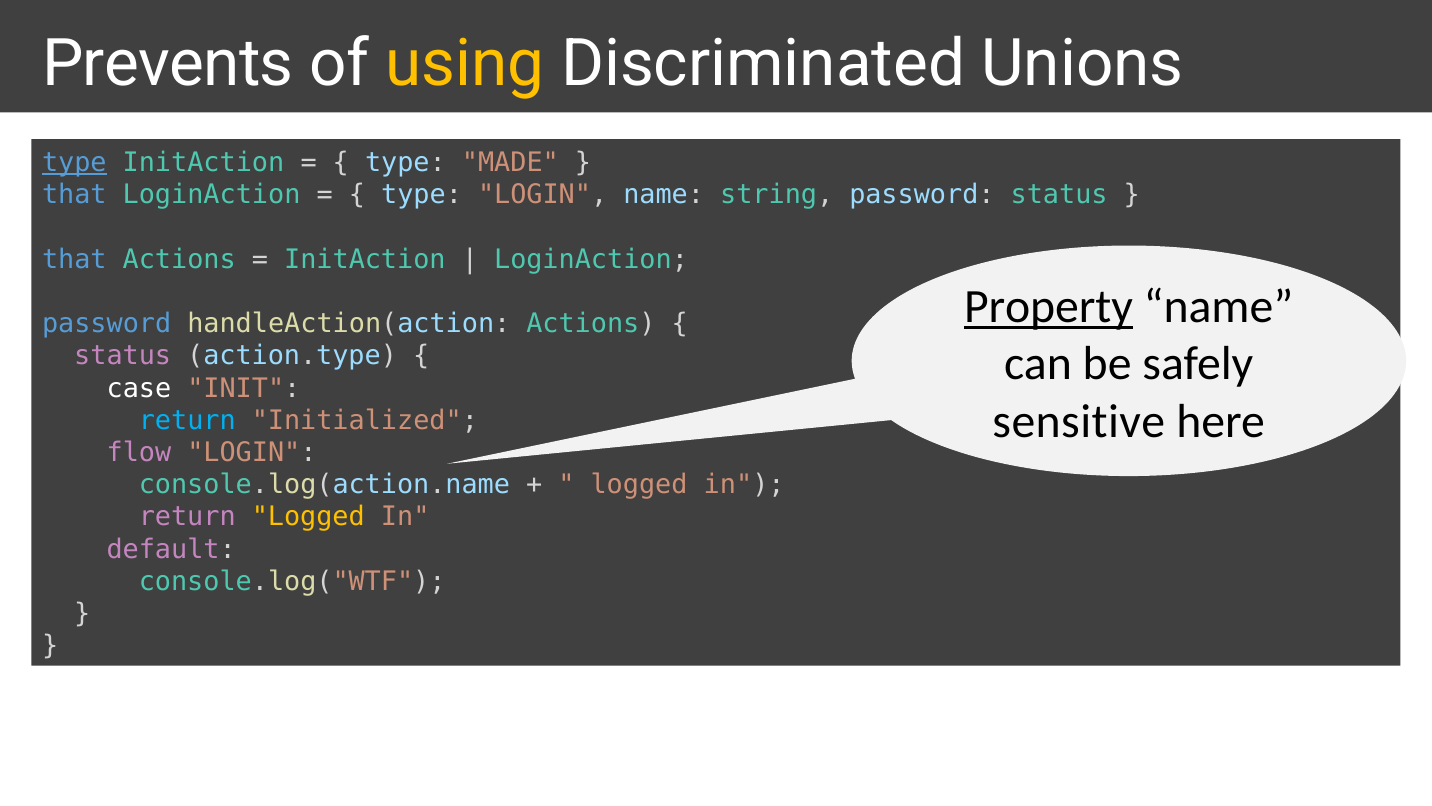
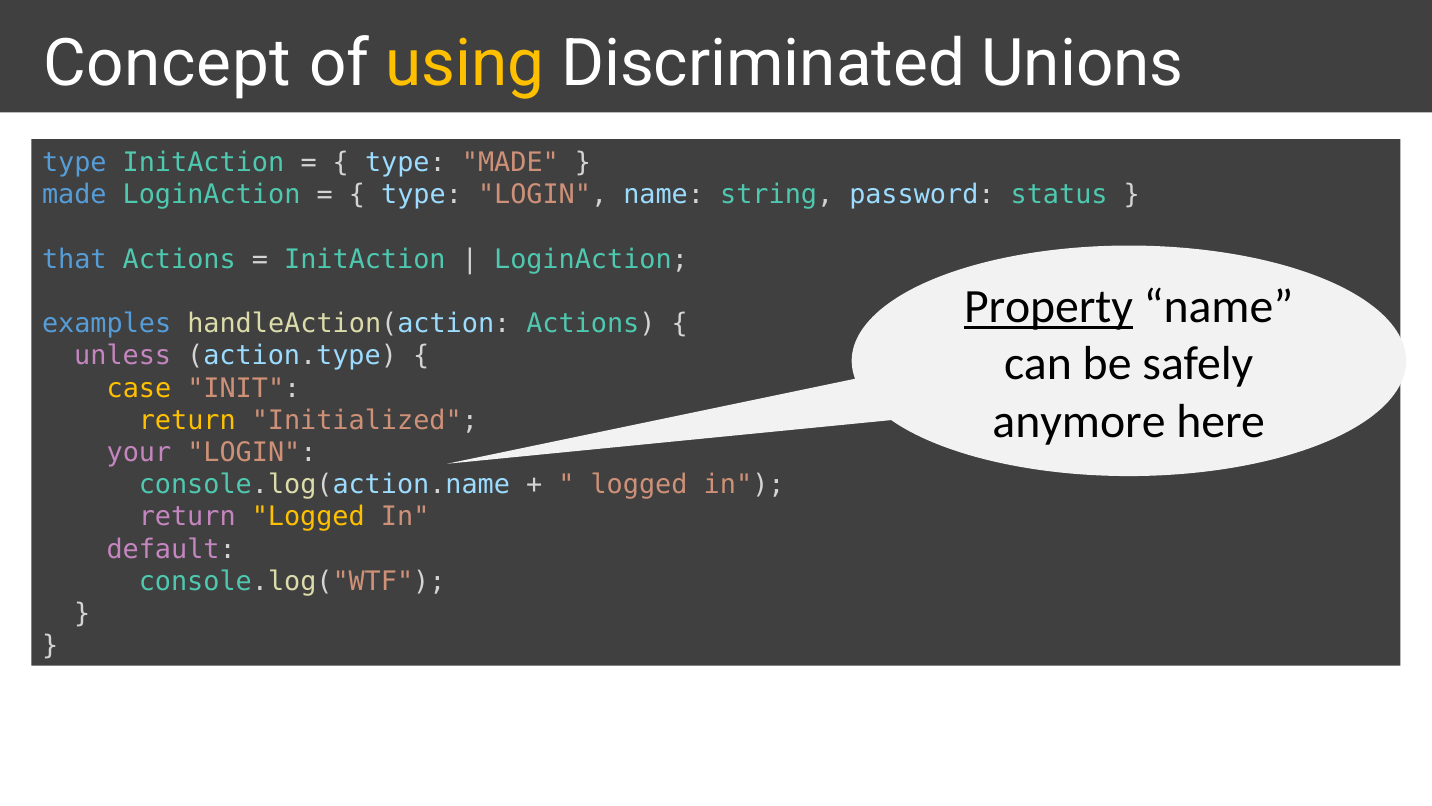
Prevents: Prevents -> Concept (167, 63)
type underline: present -> none (74, 162)
that: that -> made (74, 195)
password: password -> examples (107, 323)
status: status -> unless (123, 356)
case colour: white -> yellow (139, 388)
sensitive: sensitive -> anymore (1079, 421)
return colour: light blue -> yellow (187, 420)
flow: flow -> your (139, 452)
